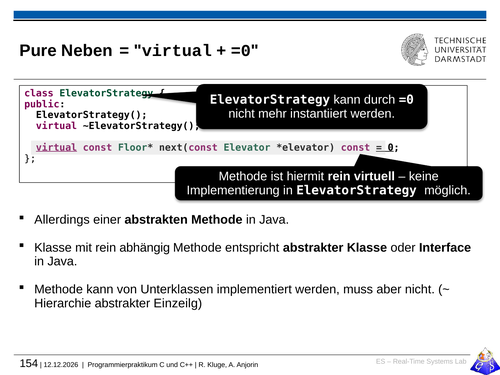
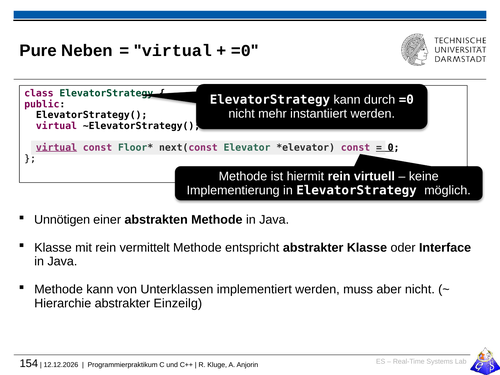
Allerdings: Allerdings -> Unnötigen (62, 220)
abhängig: abhängig -> vermittelt (145, 248)
